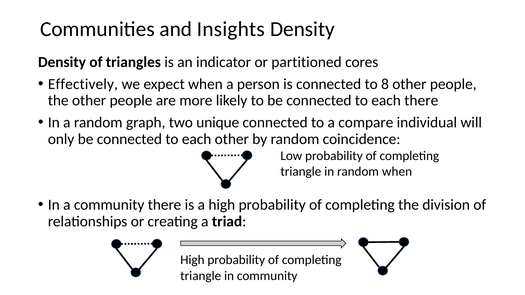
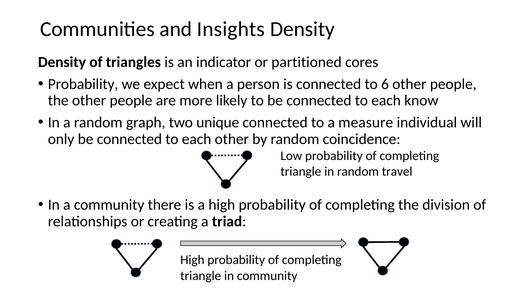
Effectively: Effectively -> Probability (83, 84)
8: 8 -> 6 (385, 84)
each there: there -> know (421, 101)
compare: compare -> measure (366, 123)
random when: when -> travel (397, 172)
